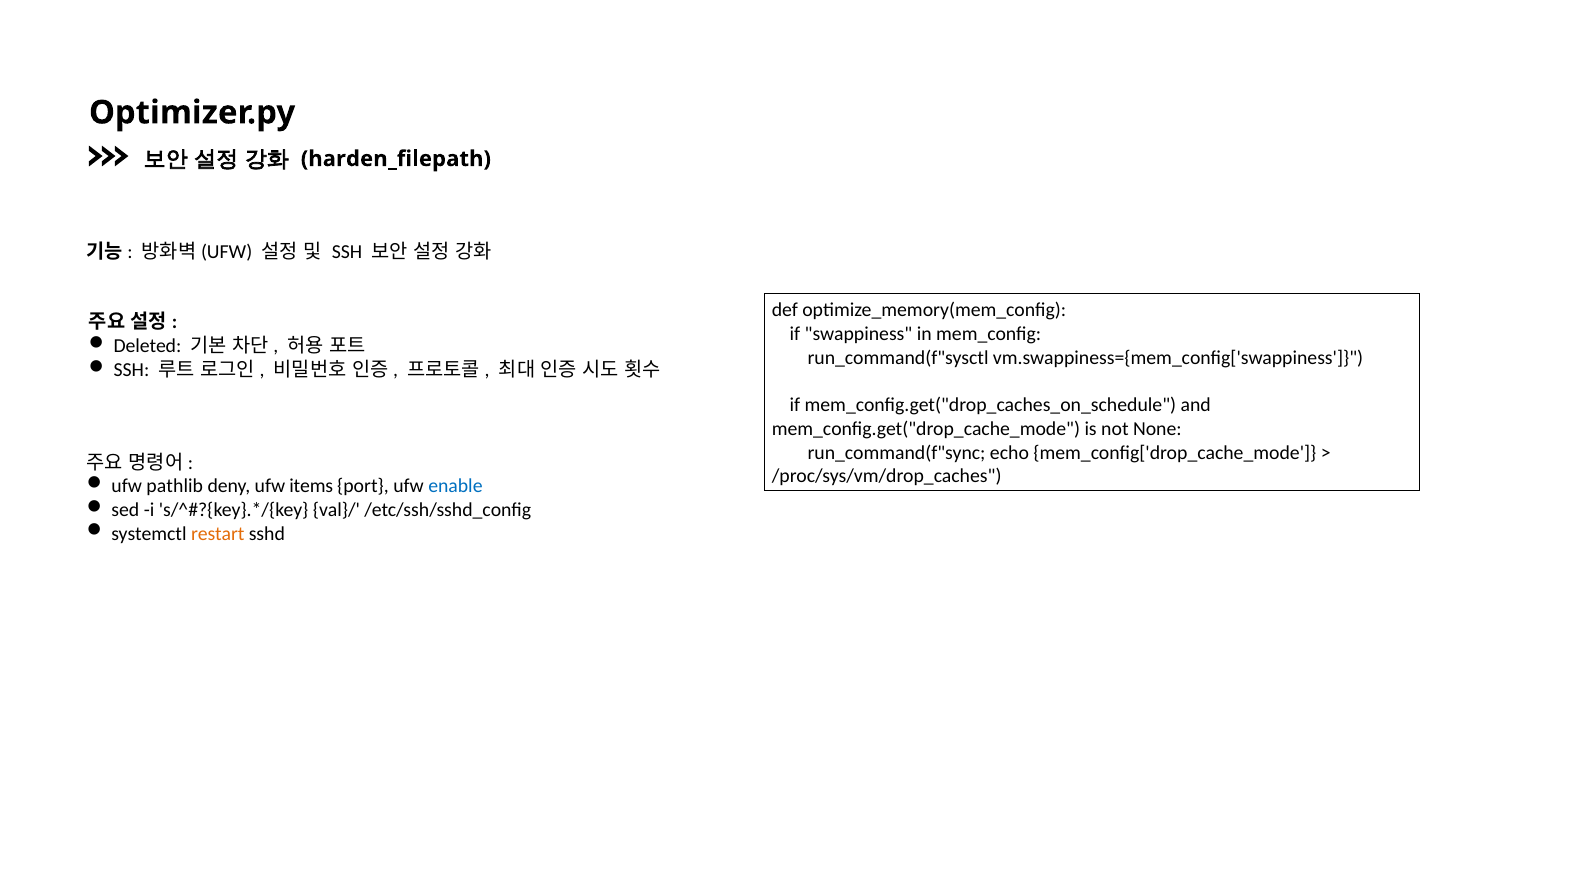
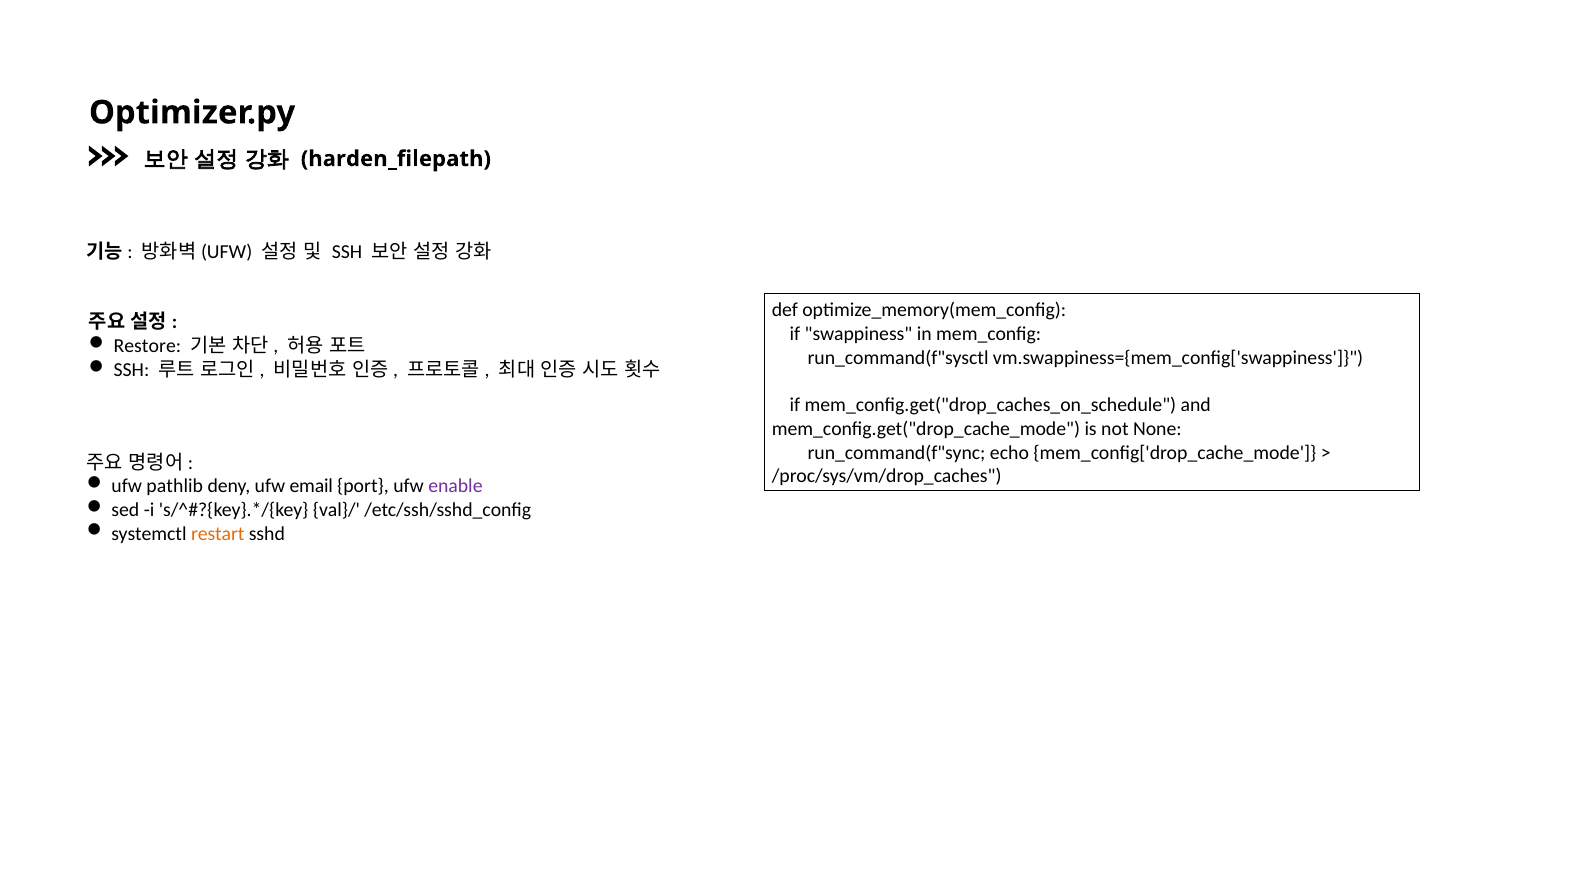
Deleted: Deleted -> Restore (147, 346)
items: items -> email (311, 486)
enable colour: blue -> purple (455, 486)
